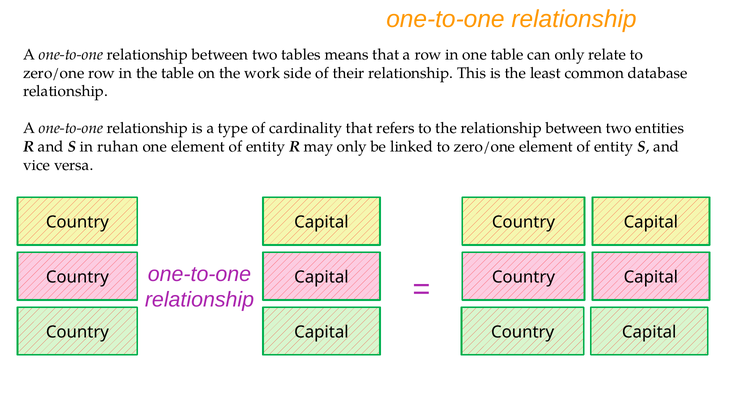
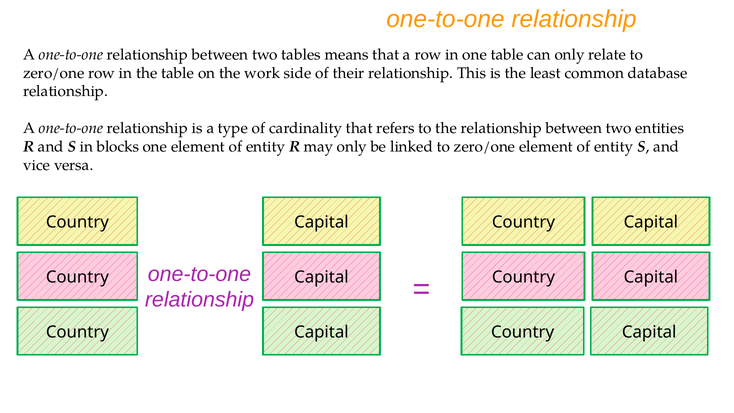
ruhan: ruhan -> blocks (118, 147)
